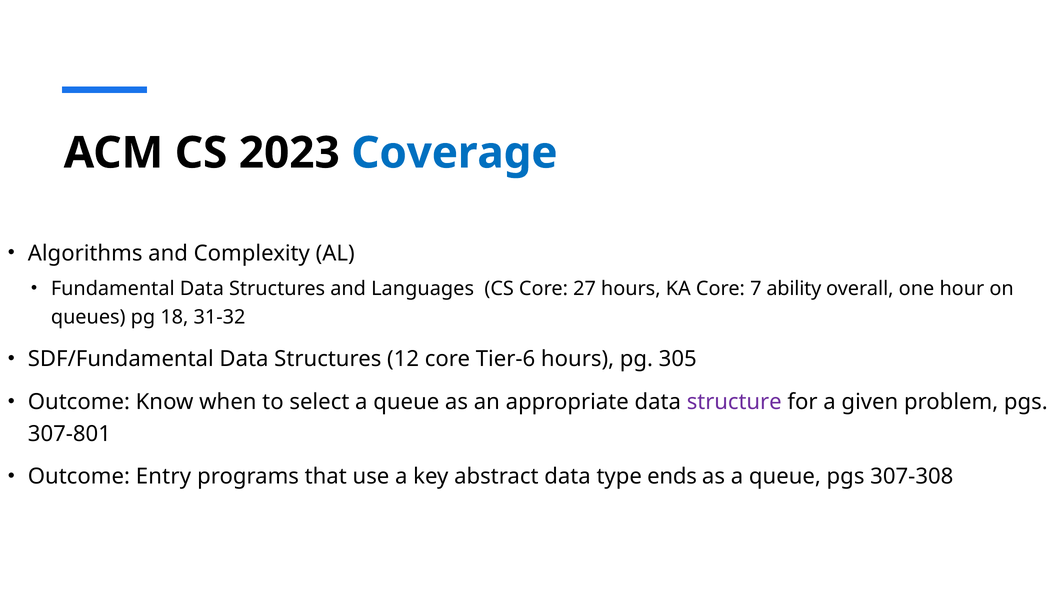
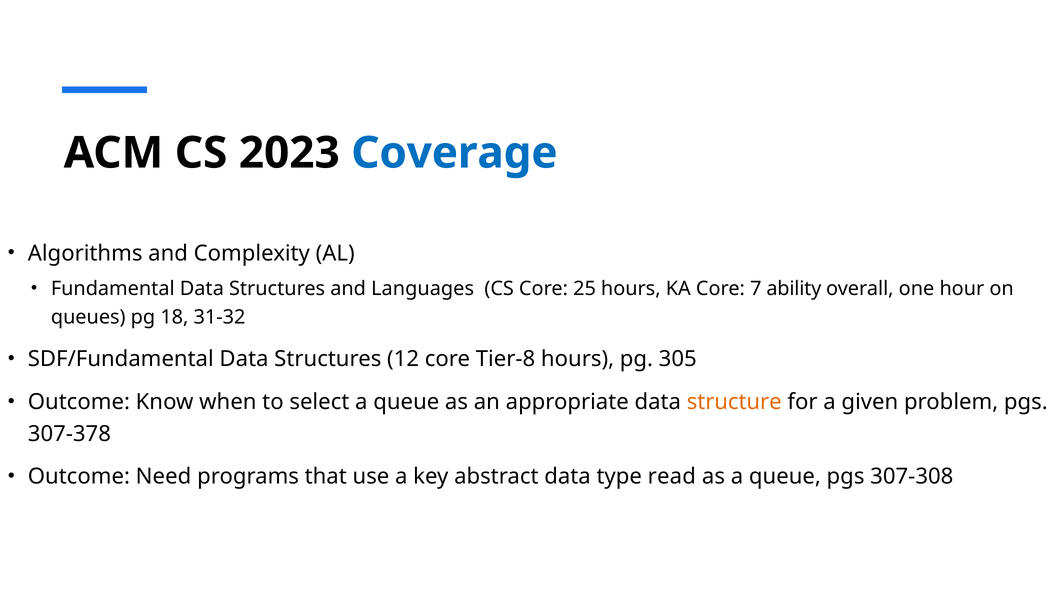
27: 27 -> 25 (585, 289)
Tier-6: Tier-6 -> Tier-8 (505, 359)
structure colour: purple -> orange (734, 402)
307-801: 307-801 -> 307-378 (69, 434)
Entry: Entry -> Need (164, 477)
ends: ends -> read (672, 477)
